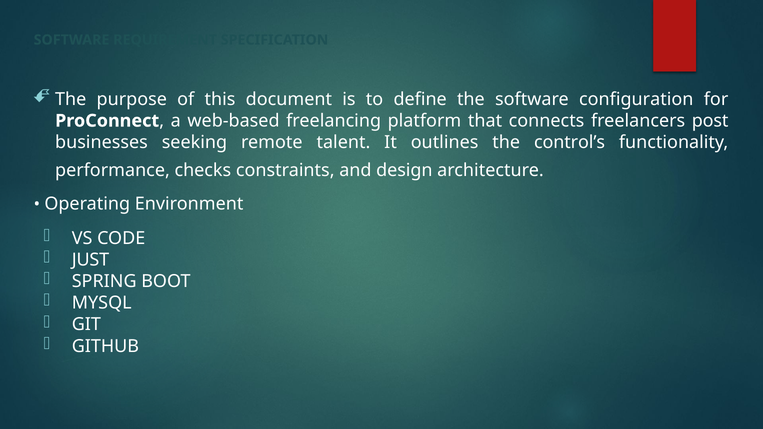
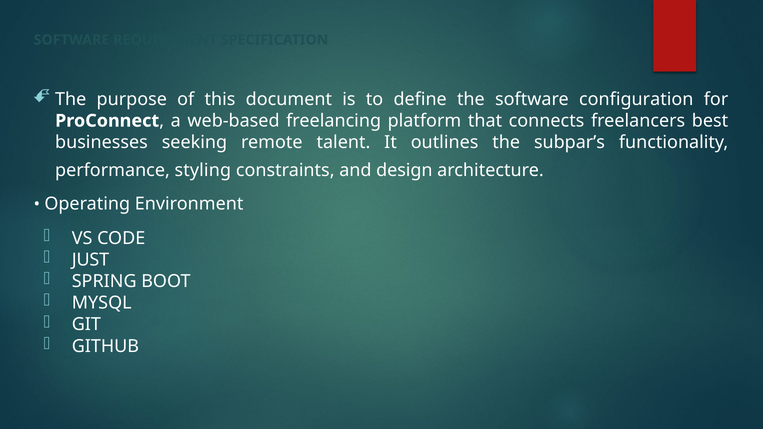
post: post -> best (710, 121)
control’s: control’s -> subpar’s (569, 142)
checks: checks -> styling (203, 170)
